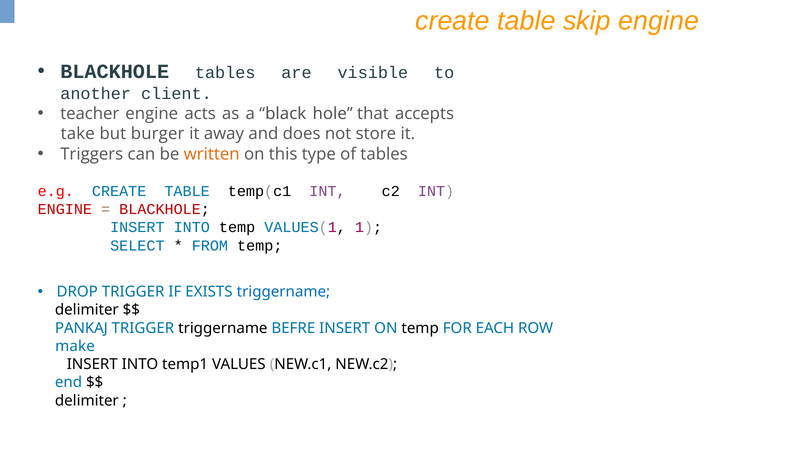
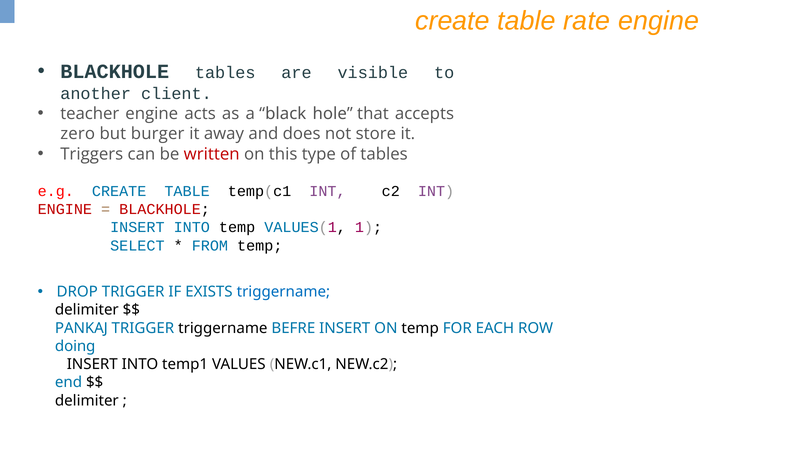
skip: skip -> rate (587, 21)
take: take -> zero (78, 134)
written colour: orange -> red (212, 154)
make: make -> doing (75, 347)
